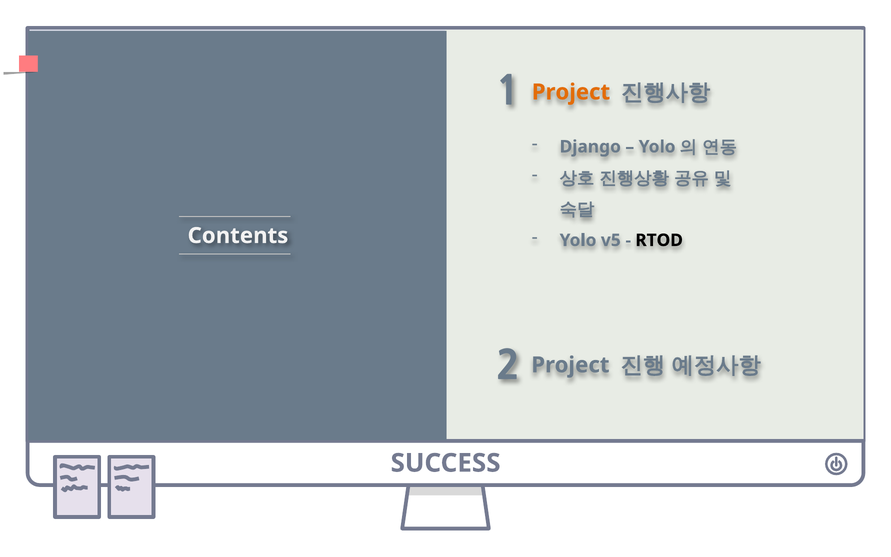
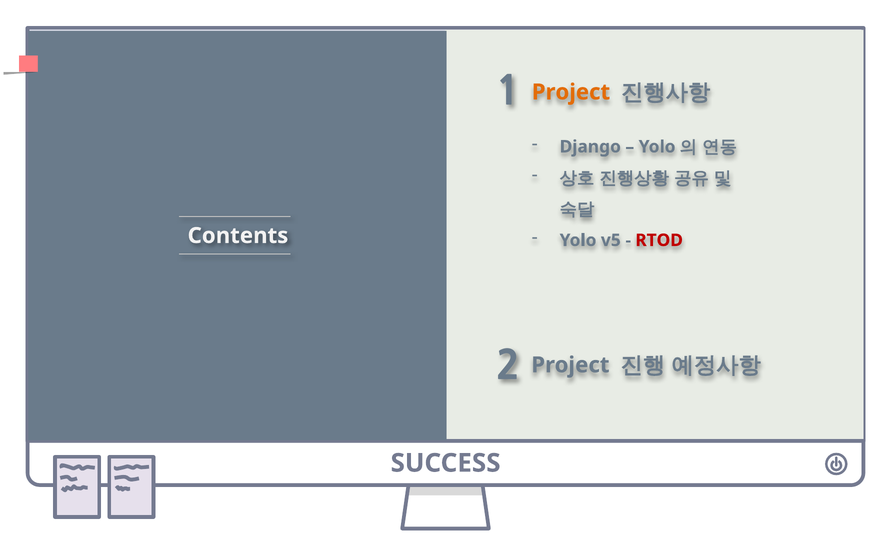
RTOD colour: black -> red (659, 240)
